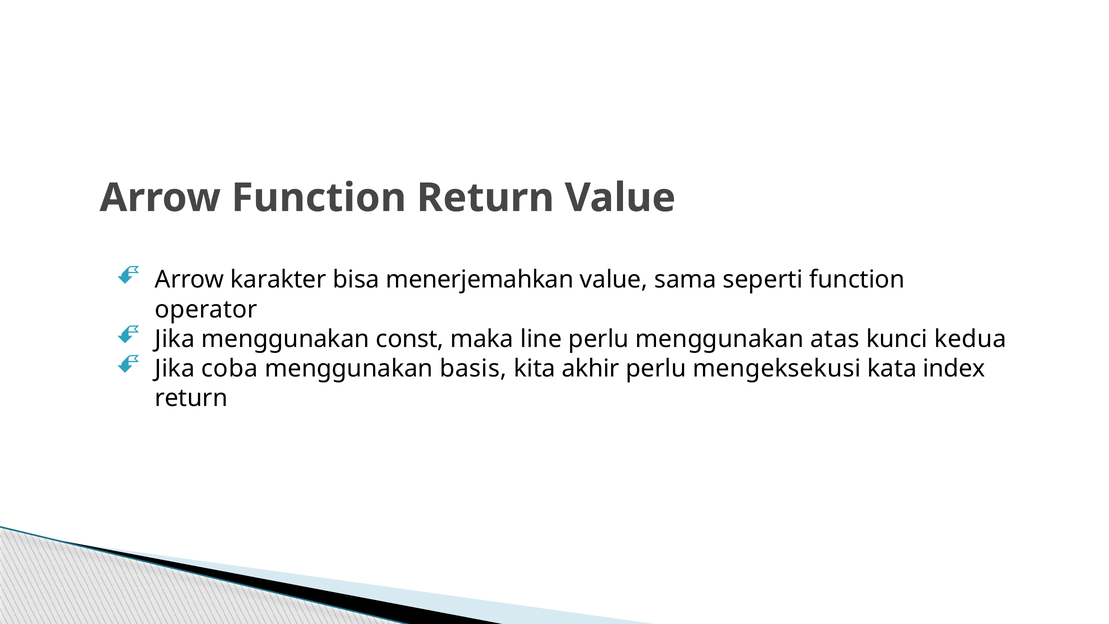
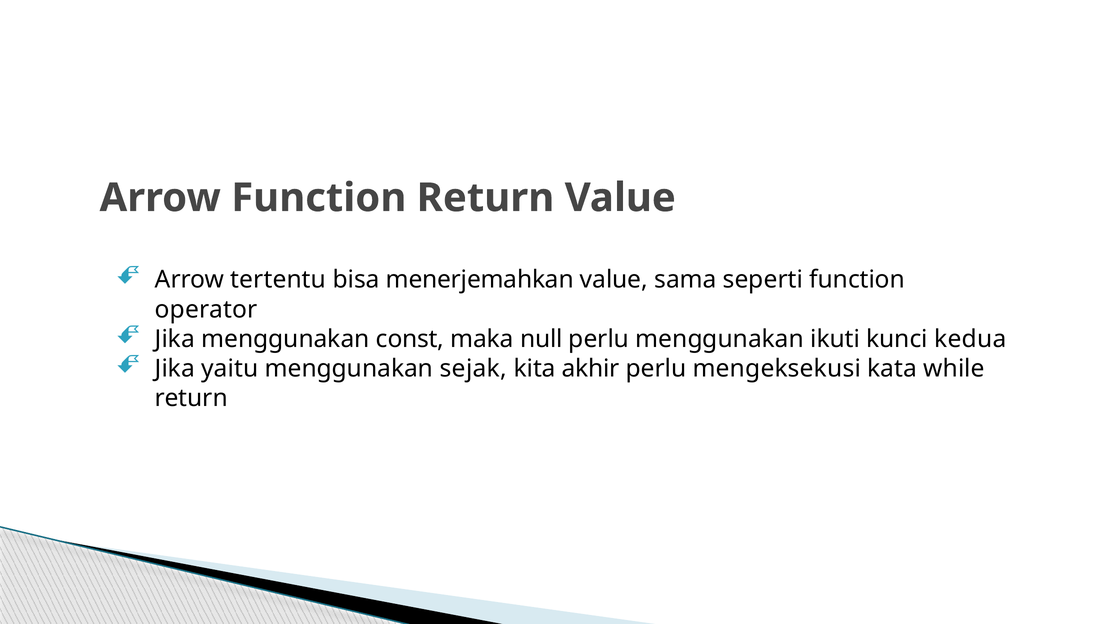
karakter: karakter -> tertentu (278, 280)
line: line -> null (541, 339)
atas: atas -> ikuti (835, 339)
coba: coba -> yaitu (230, 368)
basis: basis -> sejak (473, 368)
index: index -> while (954, 368)
